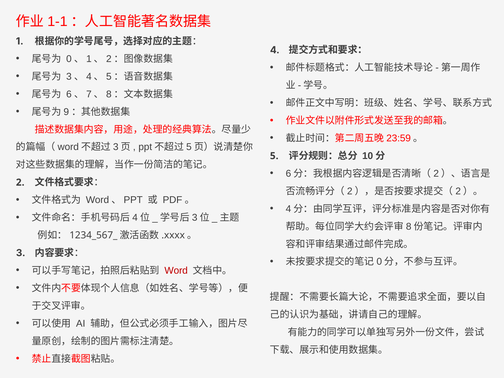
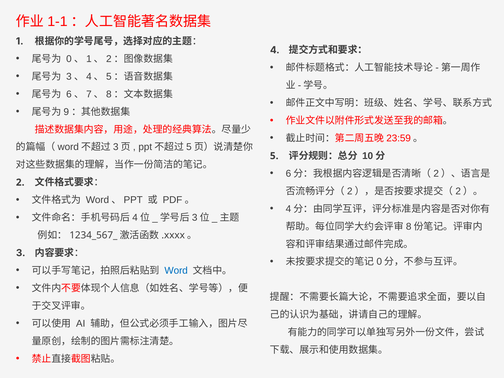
Word colour: red -> blue (176, 271)
